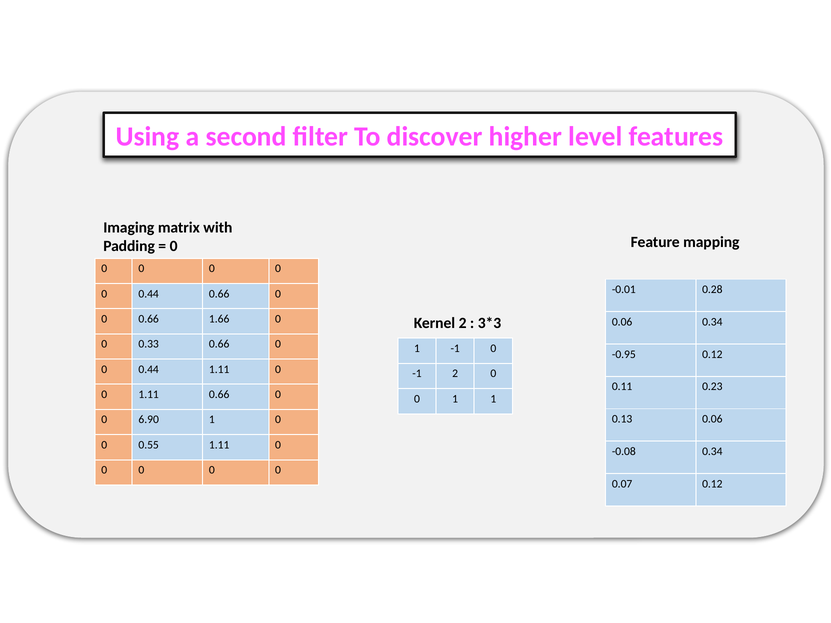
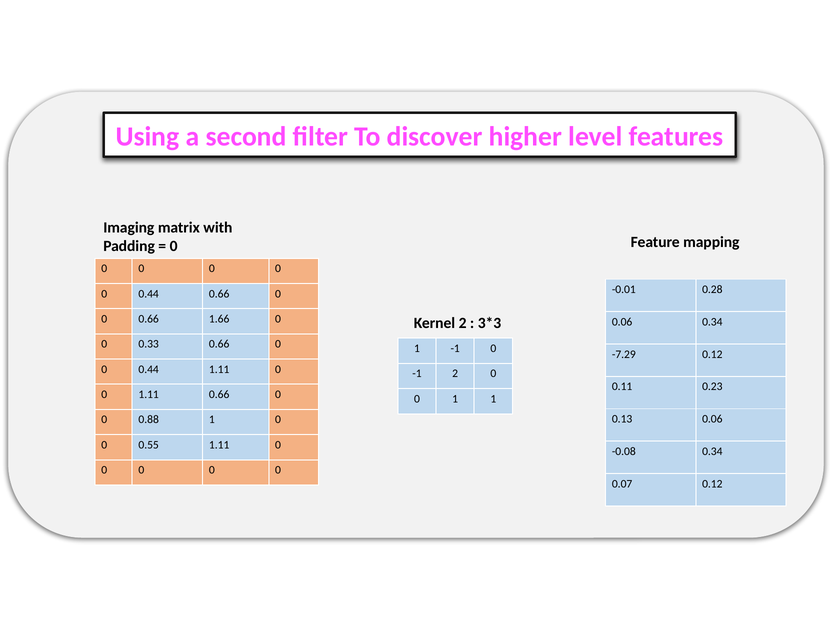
-0.95: -0.95 -> -7.29 (624, 354)
6.90: 6.90 -> 0.88 (149, 420)
